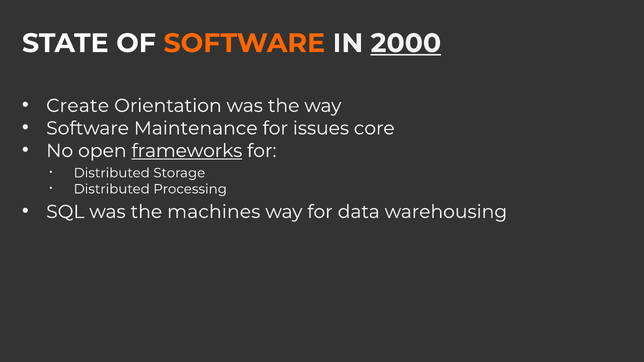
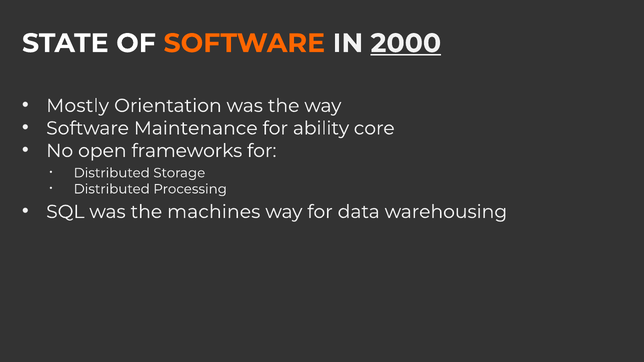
Create: Create -> Mostly (78, 106)
issues: issues -> ability (321, 128)
frameworks underline: present -> none (187, 151)
